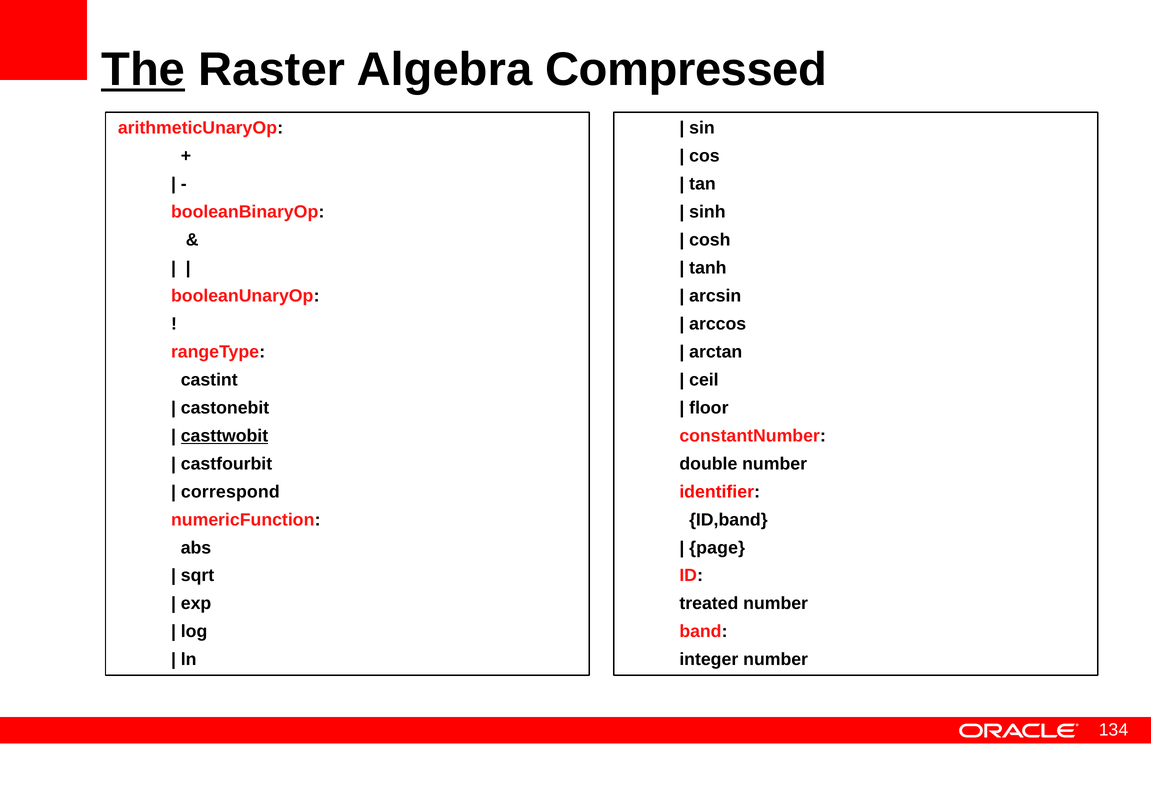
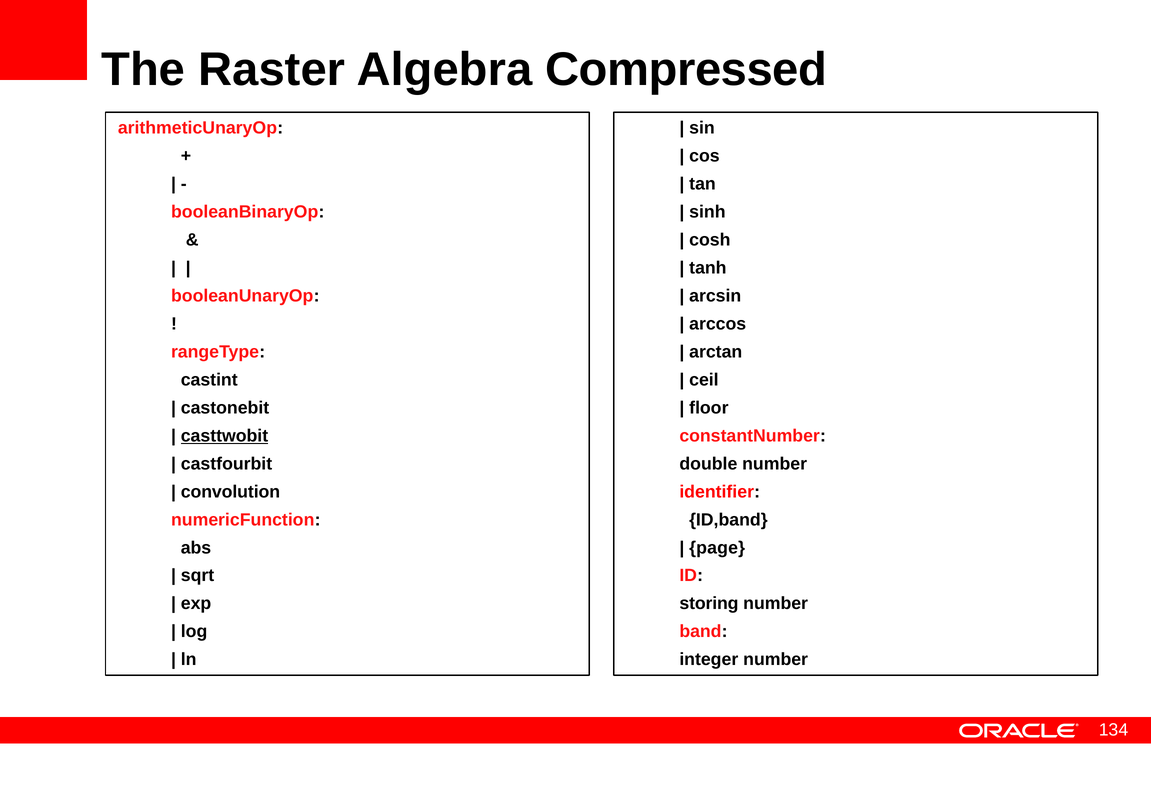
The underline: present -> none (143, 70)
correspond: correspond -> convolution (230, 492)
treated: treated -> storing (709, 604)
